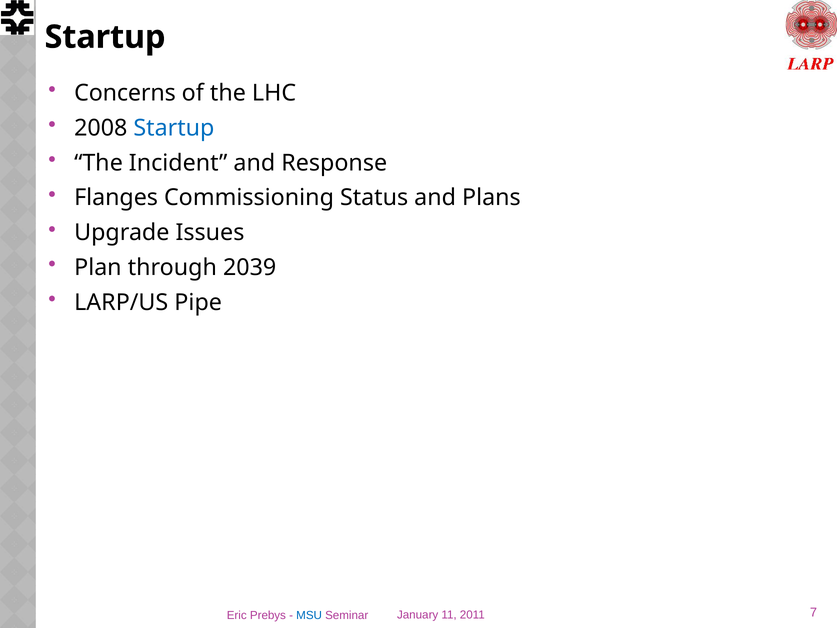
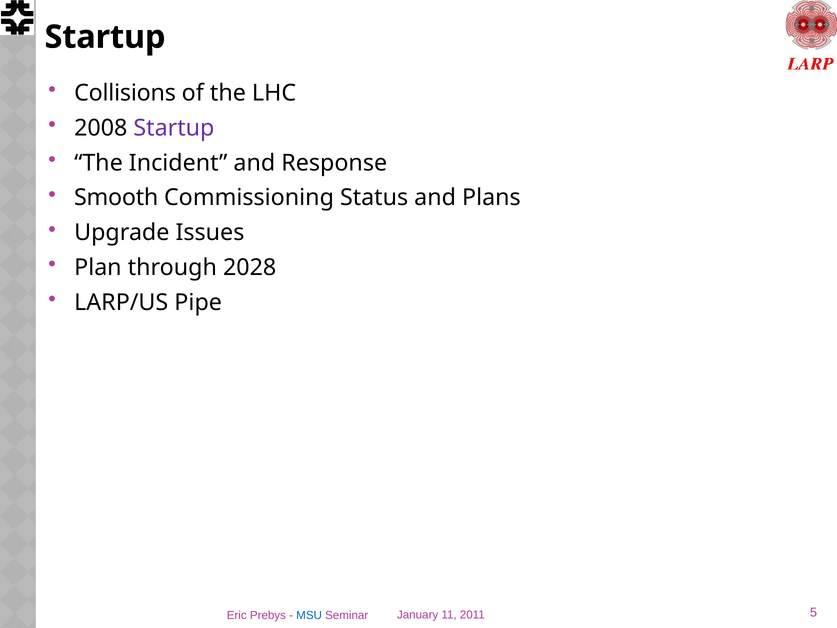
Concerns: Concerns -> Collisions (125, 93)
Startup colour: blue -> purple (174, 128)
Flanges: Flanges -> Smooth (116, 198)
2039: 2039 -> 2028 (250, 267)
7: 7 -> 5 (814, 612)
